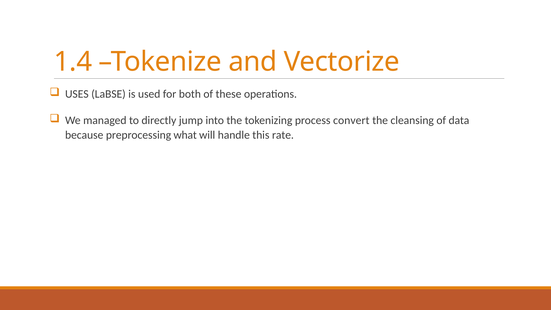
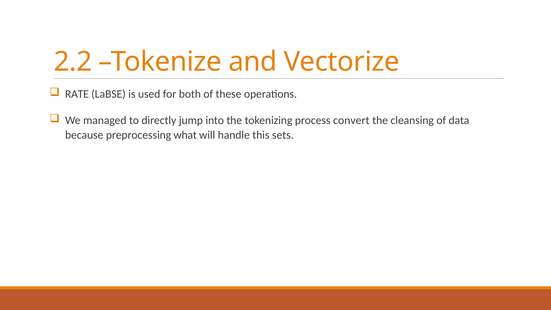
1.4: 1.4 -> 2.2 (73, 62)
USES: USES -> RATE (77, 94)
rate: rate -> sets (283, 135)
